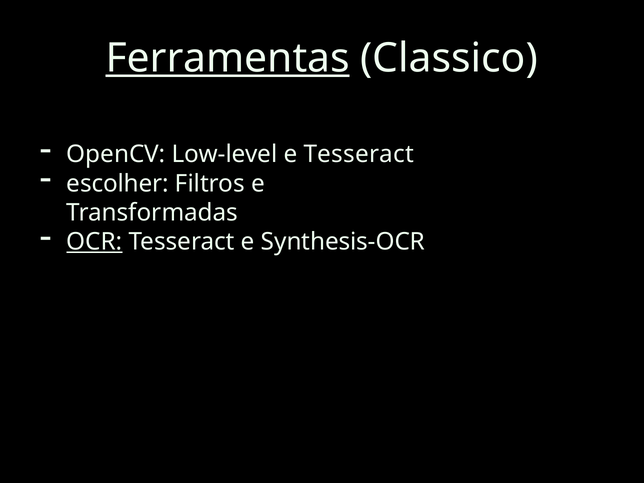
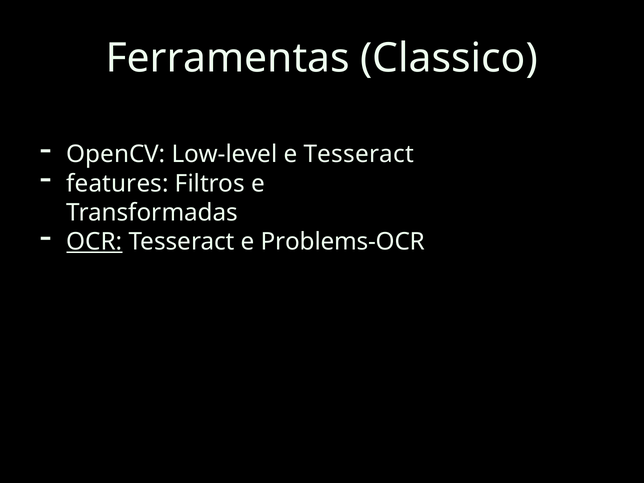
Ferramentas underline: present -> none (228, 58)
escolher: escolher -> features (118, 184)
Synthesis-OCR: Synthesis-OCR -> Problems-OCR (343, 242)
